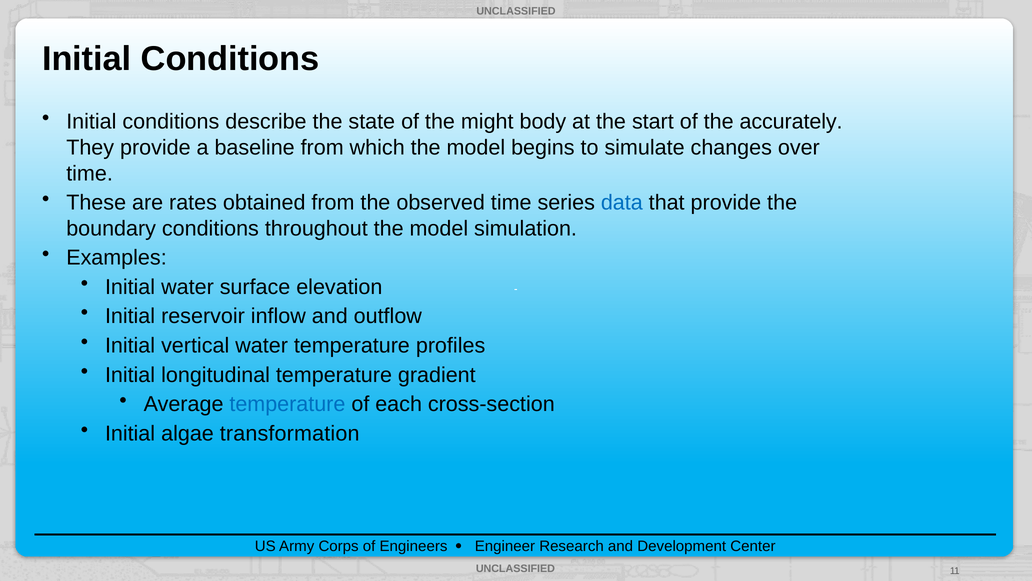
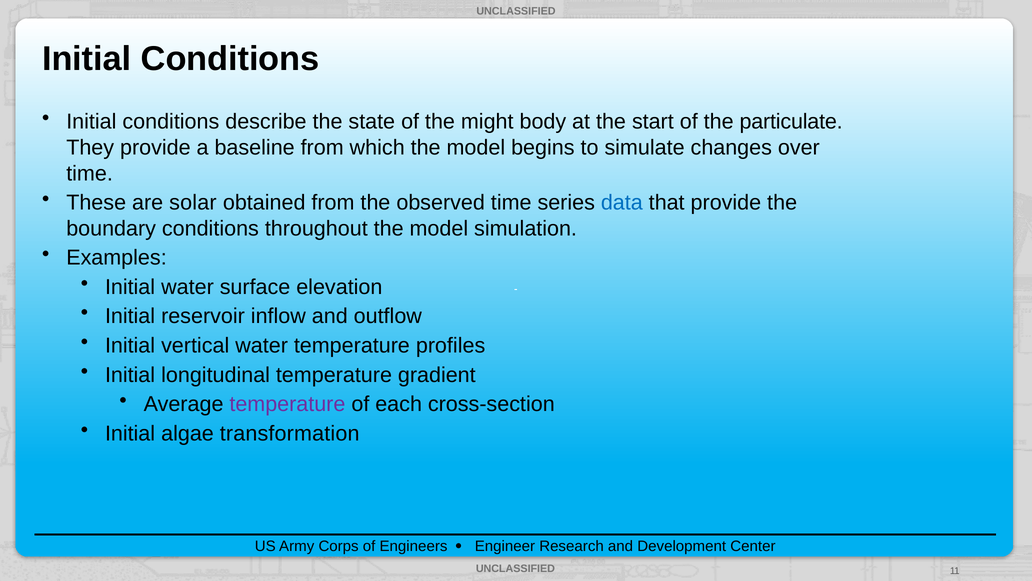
accurately: accurately -> particulate (791, 122)
rates: rates -> solar (193, 203)
temperature colour: blue -> purple (287, 404)
